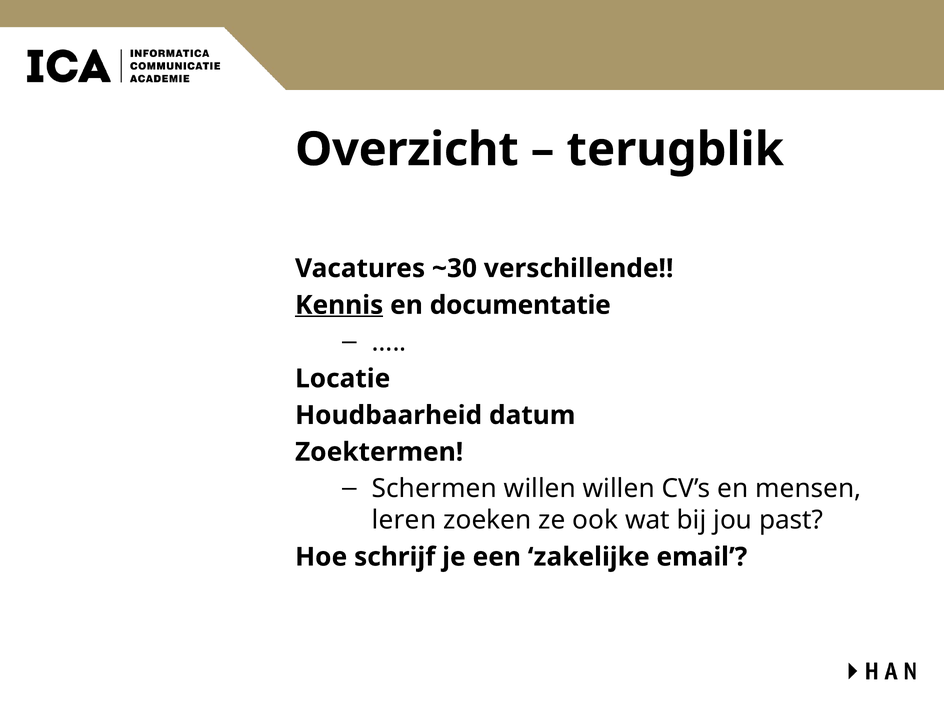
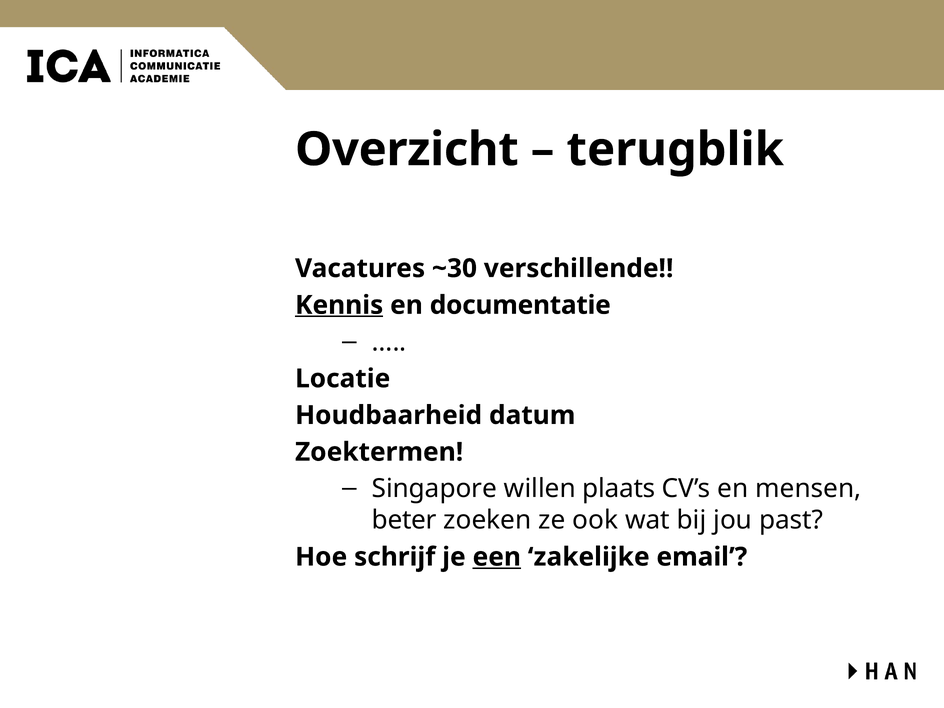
Schermen: Schermen -> Singapore (434, 489)
willen willen: willen -> plaats (619, 489)
leren: leren -> beter (404, 520)
een underline: none -> present (497, 557)
